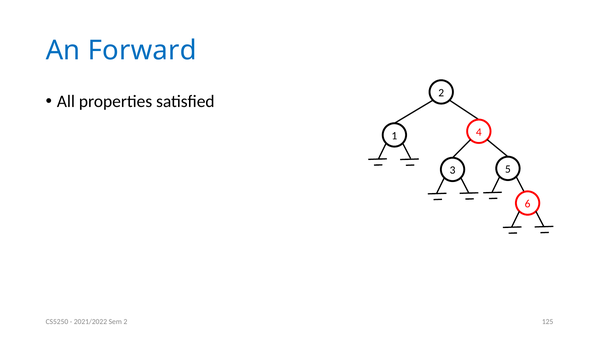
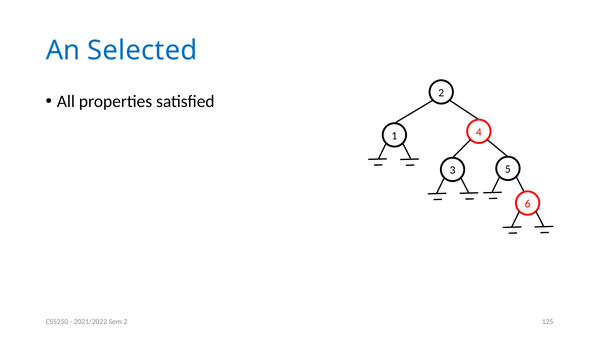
Forward: Forward -> Selected (142, 50)
